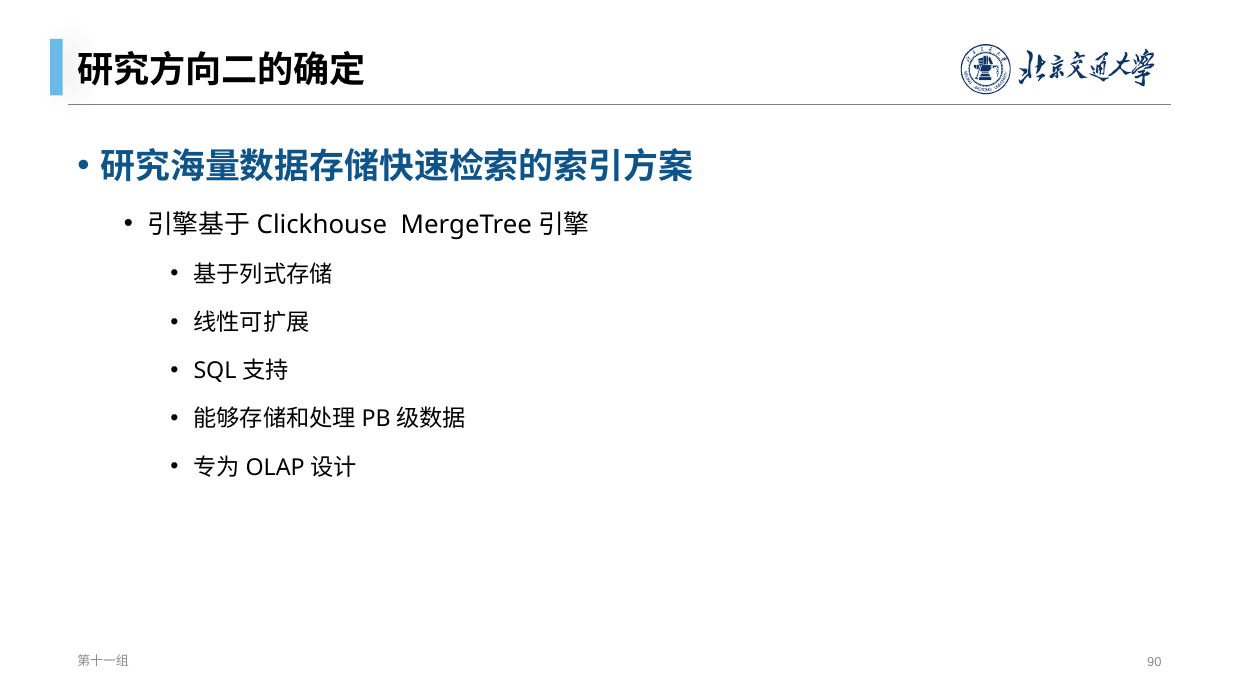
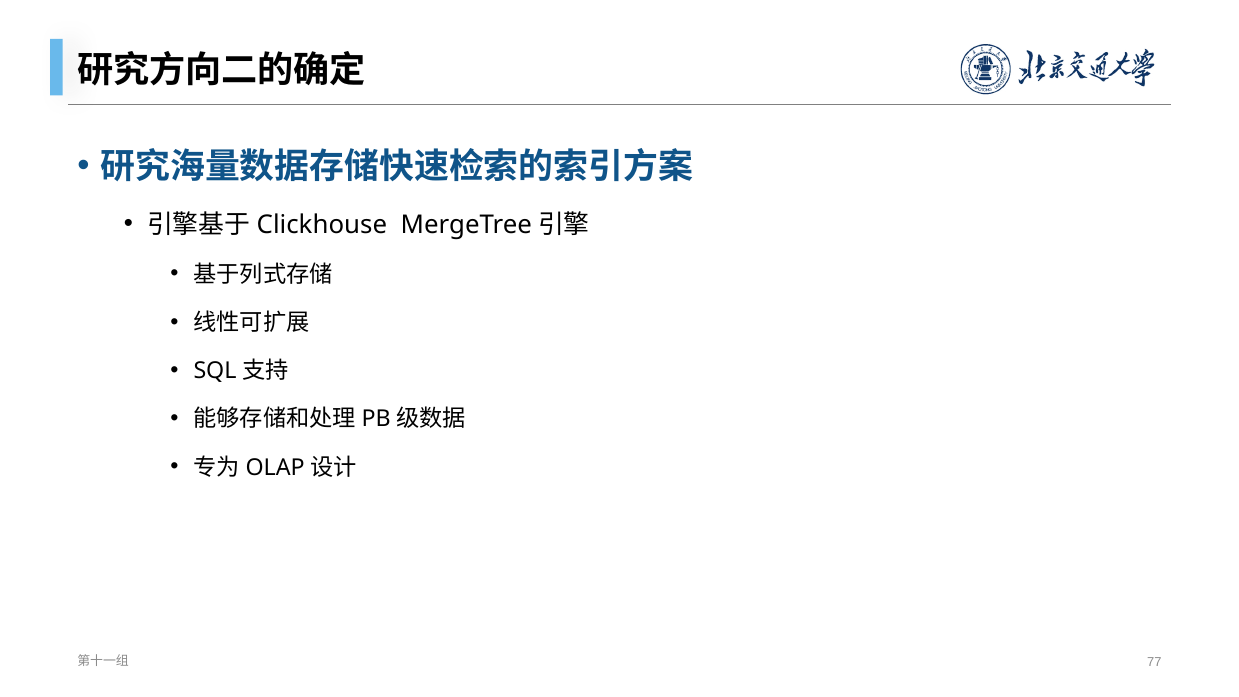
90: 90 -> 77 (1154, 662)
